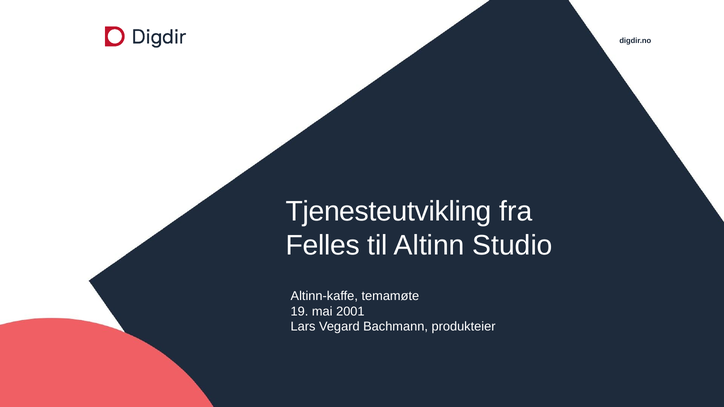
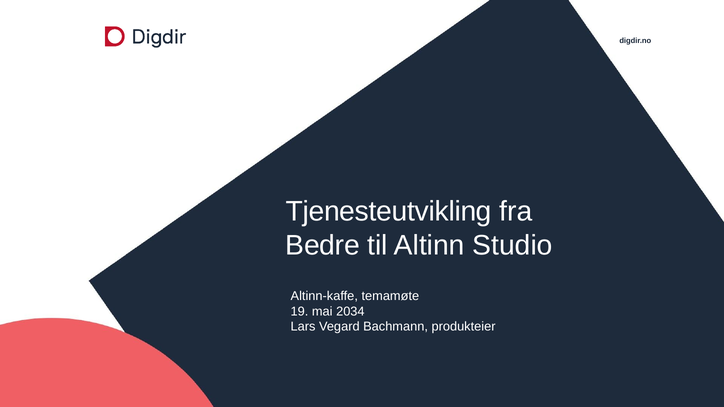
Felles: Felles -> Bedre (323, 246)
2001: 2001 -> 2034 (350, 312)
